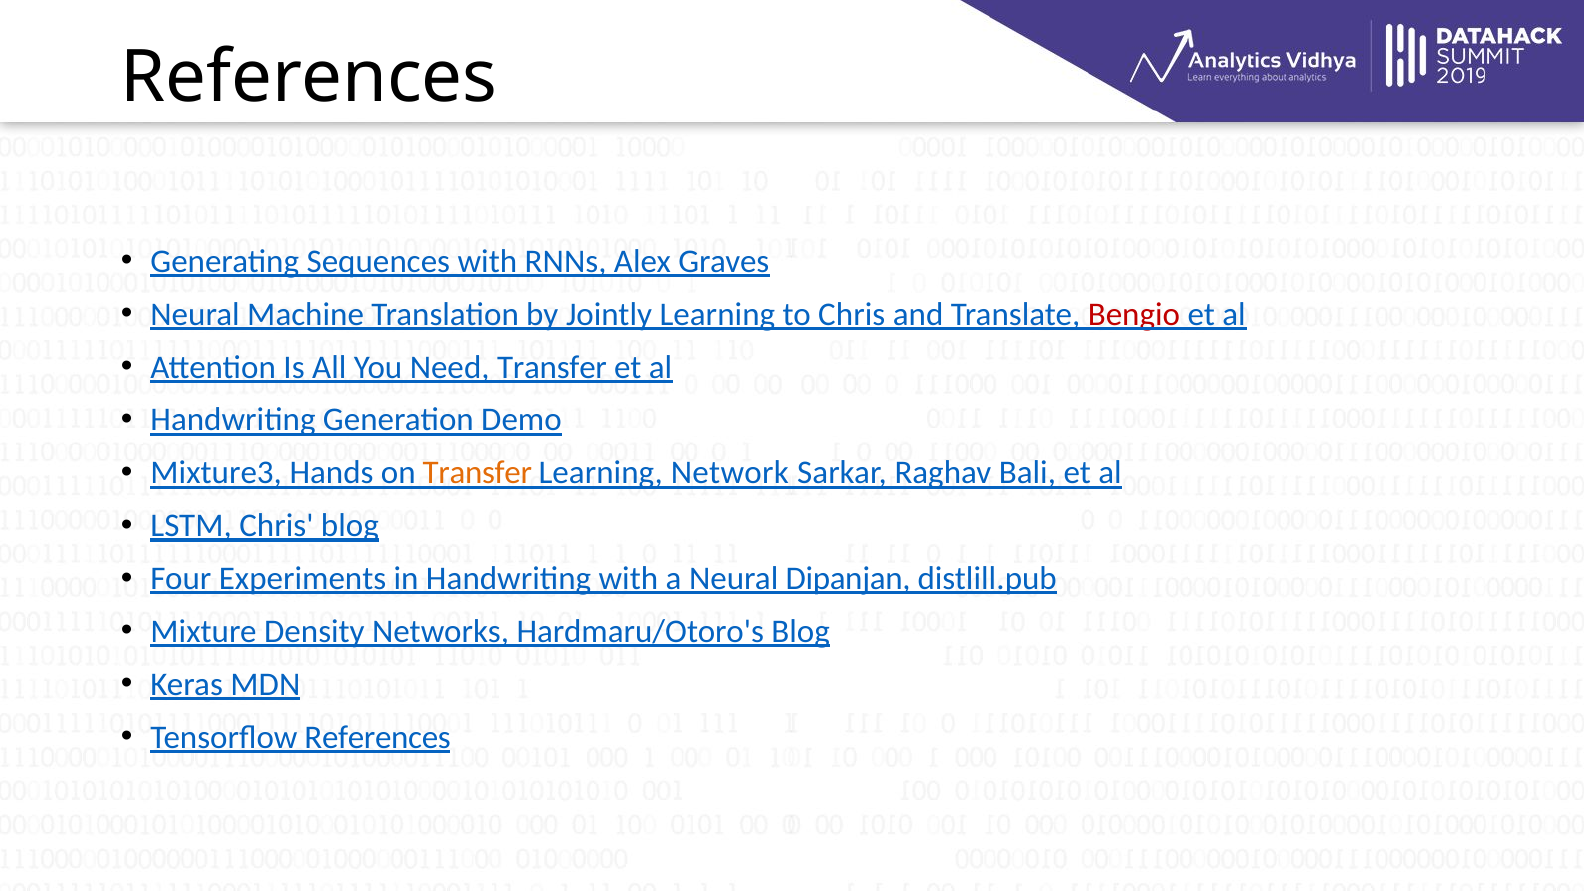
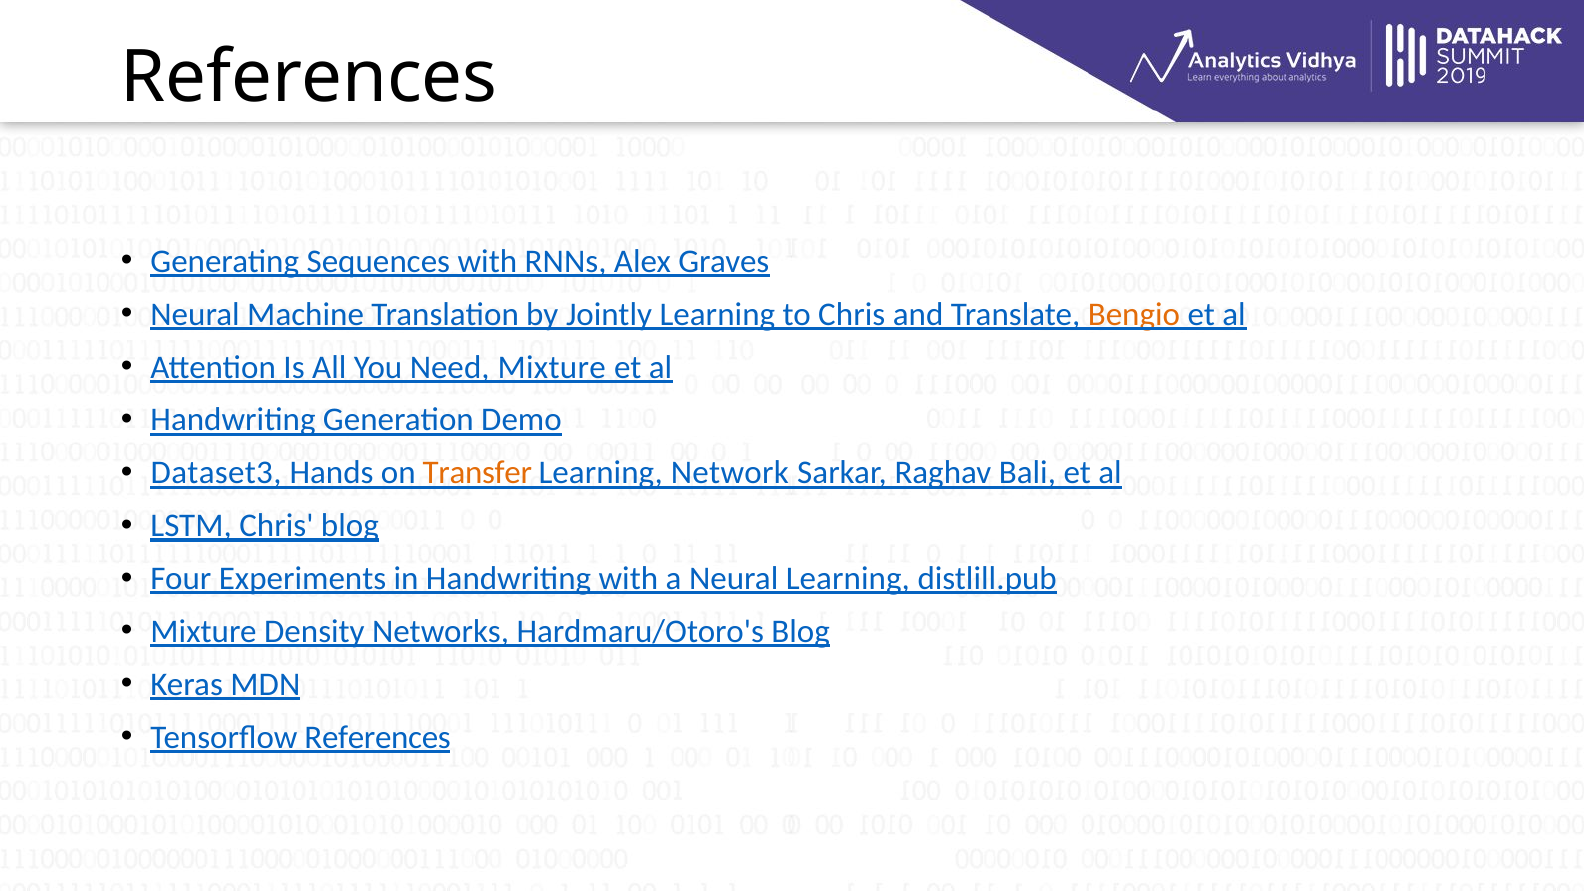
Bengio colour: red -> orange (1134, 314)
Need Transfer: Transfer -> Mixture (552, 367)
Mixture3: Mixture3 -> Dataset3 (216, 473)
Neural Dipanjan: Dipanjan -> Learning (848, 579)
